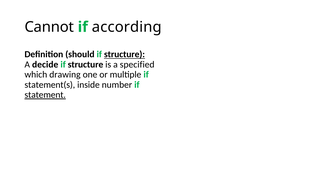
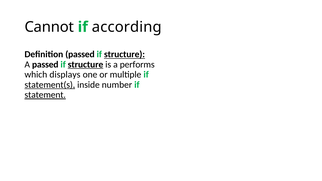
Definition should: should -> passed (80, 54)
A decide: decide -> passed (45, 65)
structure underline: none -> present (86, 65)
specified: specified -> performs (137, 65)
drawing: drawing -> displays (65, 75)
statement(s underline: none -> present (50, 85)
